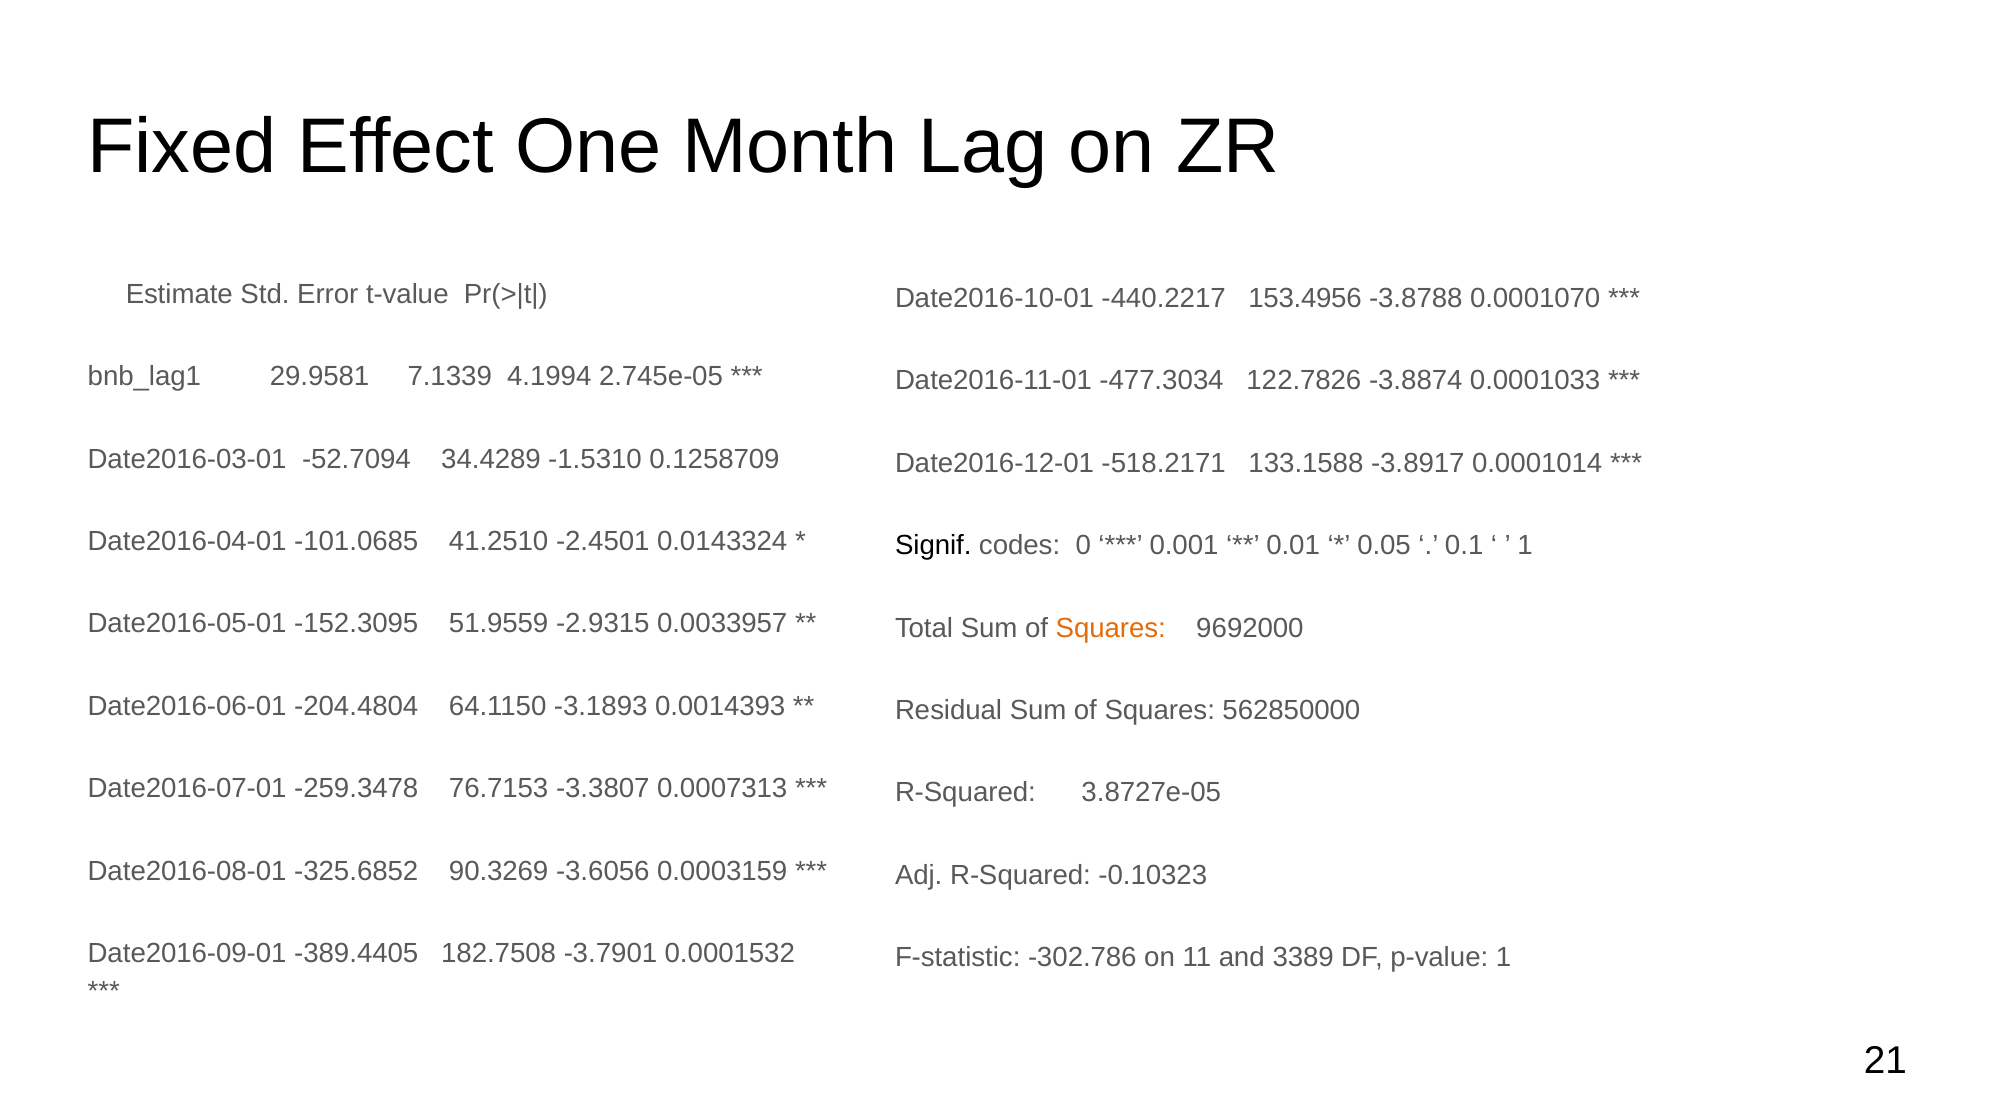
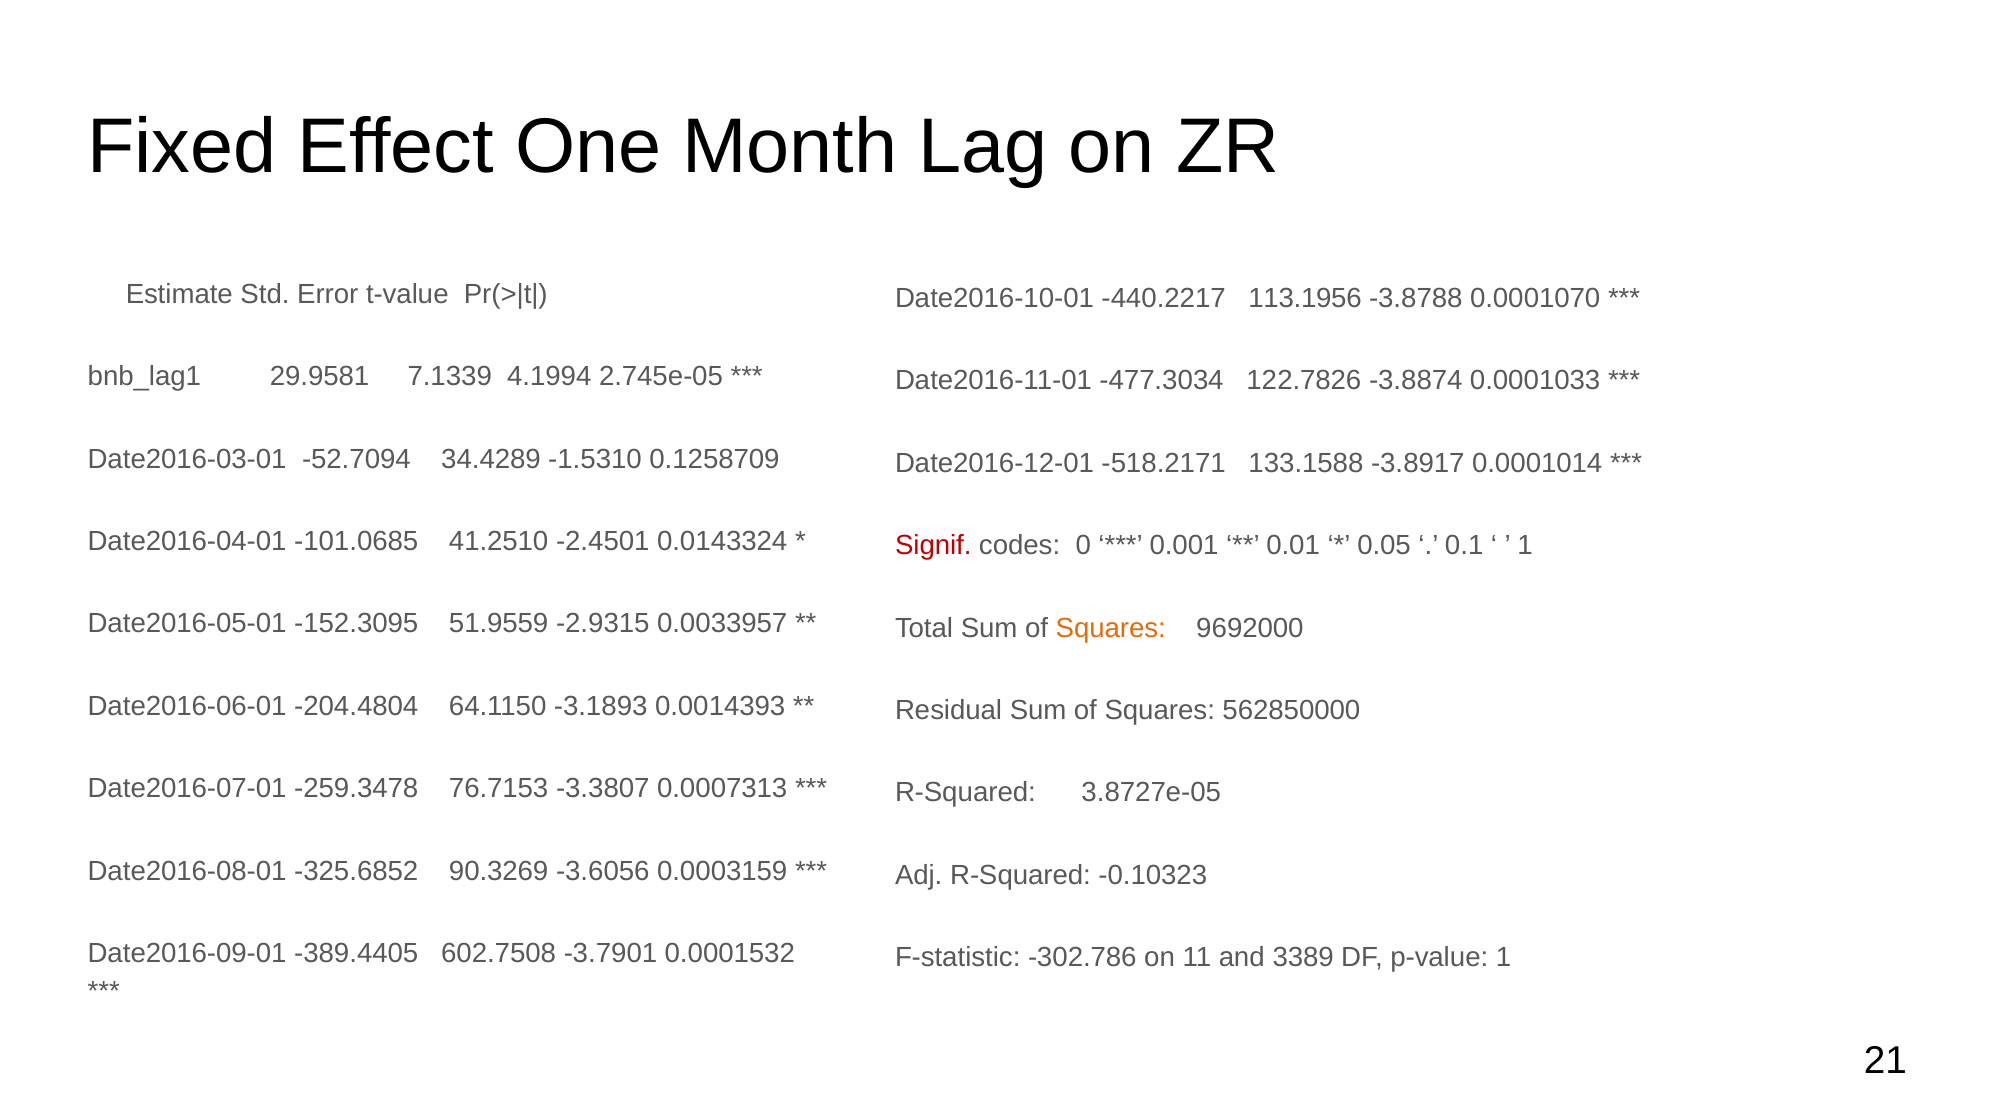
153.4956: 153.4956 -> 113.1956 (1305, 298)
Signif colour: black -> red (933, 545)
182.7508: 182.7508 -> 602.7508 (499, 953)
